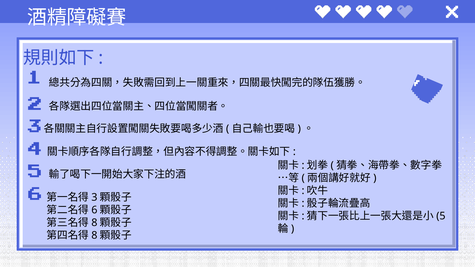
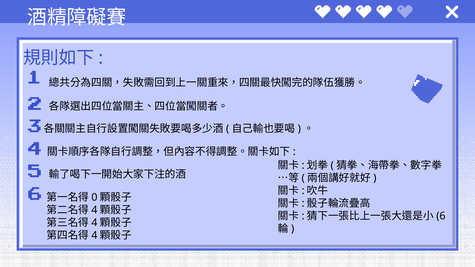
3: 3 -> 0 (94, 197)
6: 6 -> 4 (94, 210)
5: 5 -> 6 (441, 216)
8: 8 -> 4 (94, 223)
8: 8 -> 4 (94, 235)
